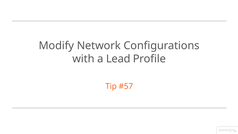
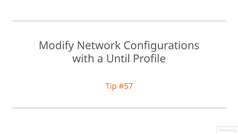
Lead: Lead -> Until (118, 59)
